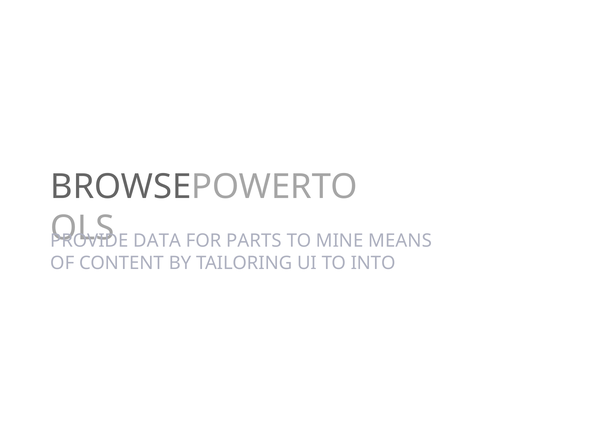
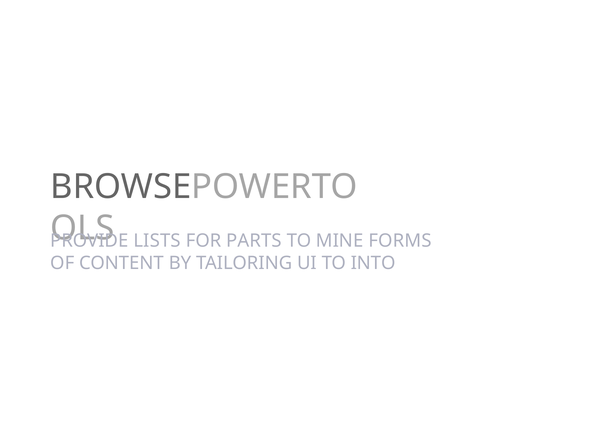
DATA: DATA -> LISTS (157, 241)
MEANS: MEANS -> FORMS (400, 241)
